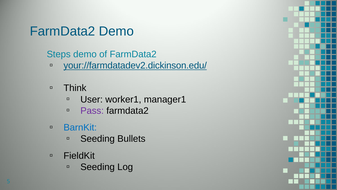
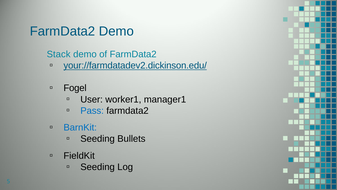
Steps: Steps -> Stack (59, 54)
Think: Think -> Fogel (75, 88)
Pass colour: purple -> blue (92, 110)
